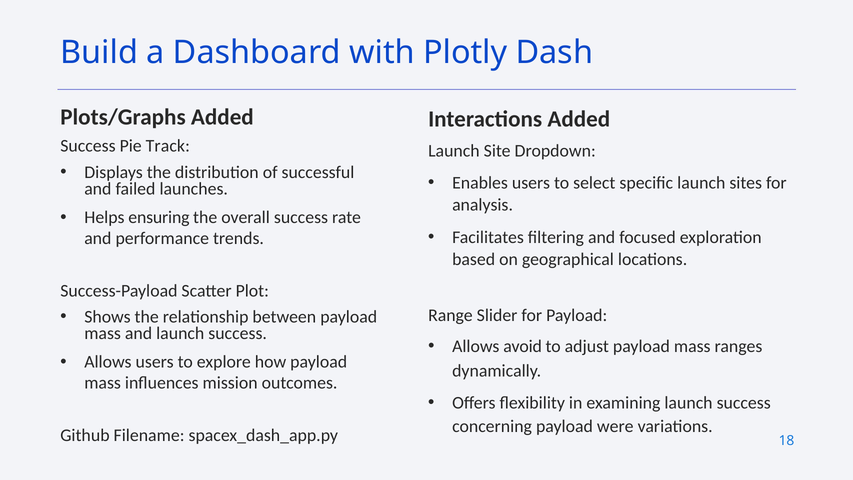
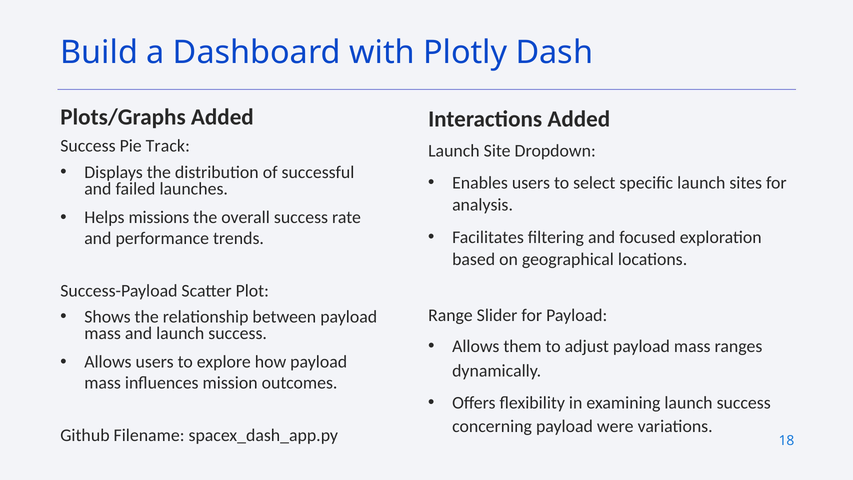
ensuring: ensuring -> missions (159, 217)
avoid: avoid -> them (522, 346)
